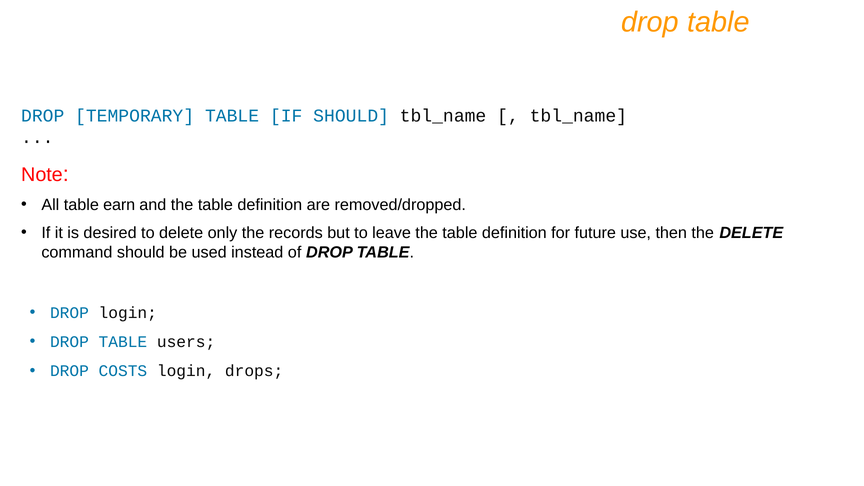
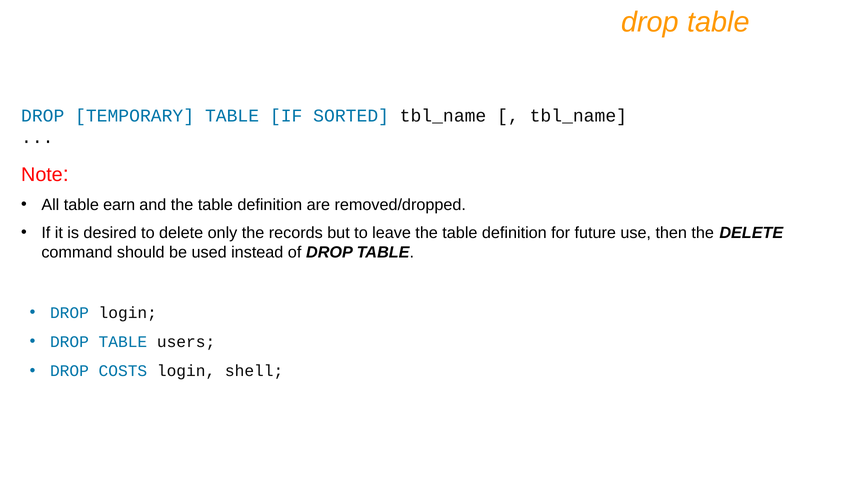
IF SHOULD: SHOULD -> SORTED (351, 116)
drops: drops -> shell (254, 371)
